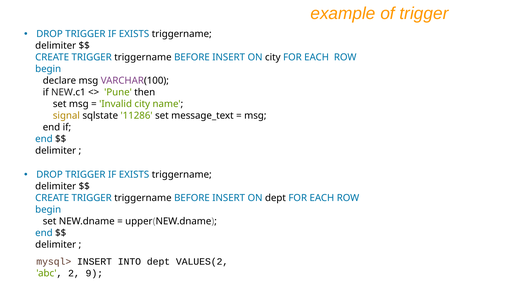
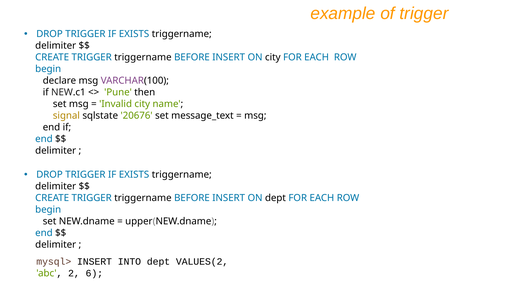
11286: 11286 -> 20676 (137, 115)
9: 9 -> 6 (94, 273)
